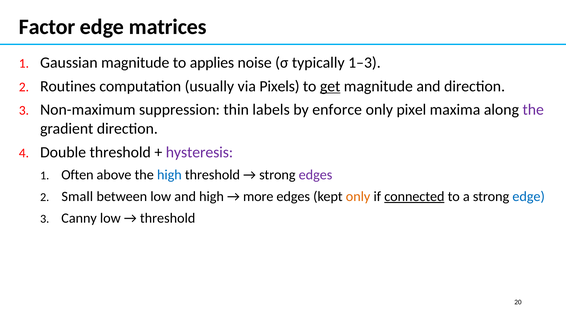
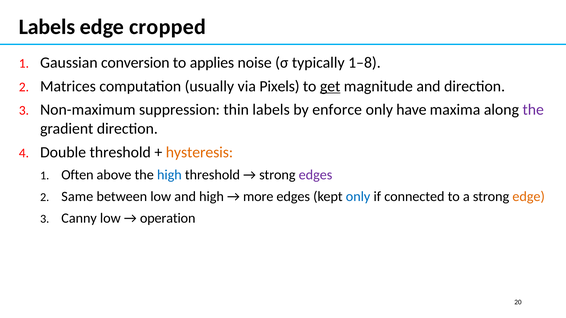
Factor: Factor -> Labels (47, 27)
matrices: matrices -> cropped (168, 27)
Gaussian magnitude: magnitude -> conversion (135, 63)
1–3: 1–3 -> 1–8 (364, 63)
Routines: Routines -> Matrices (68, 86)
pixel: pixel -> have (411, 110)
hysteresis colour: purple -> orange (199, 152)
Small: Small -> Same (77, 197)
only colour: orange -> blue (358, 197)
connected underline: present -> none (414, 197)
edge colour: blue -> orange (529, 197)
threshold: threshold -> operation (168, 218)
